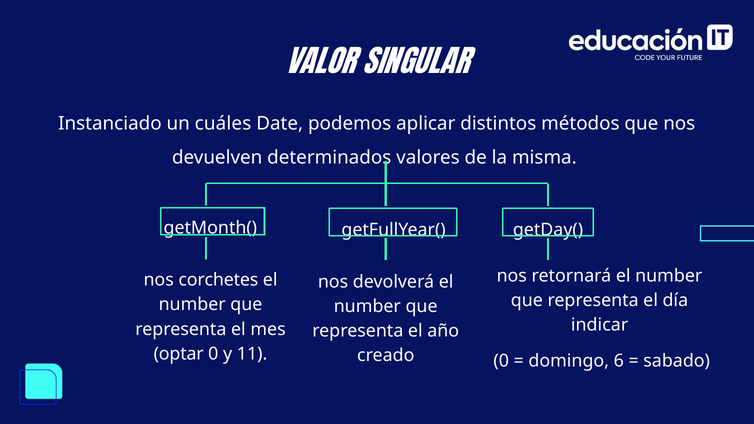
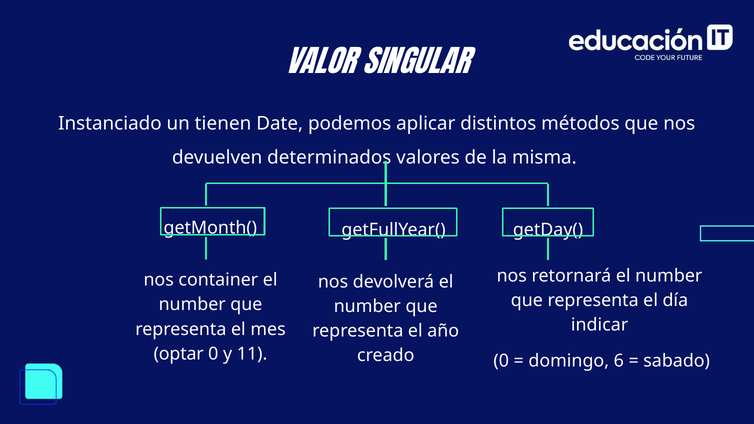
cuáles: cuáles -> tienen (223, 124)
corchetes: corchetes -> container (218, 280)
